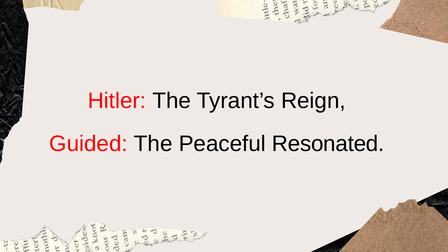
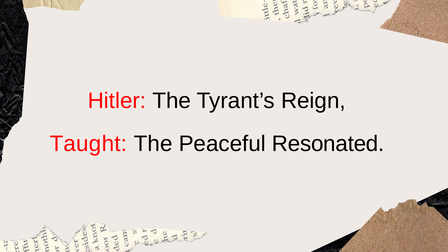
Guided: Guided -> Taught (88, 144)
